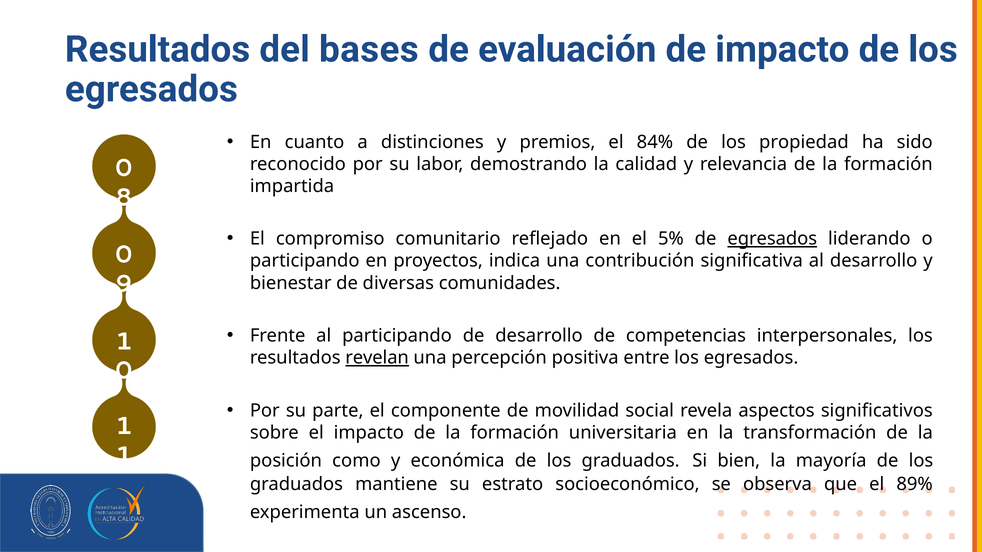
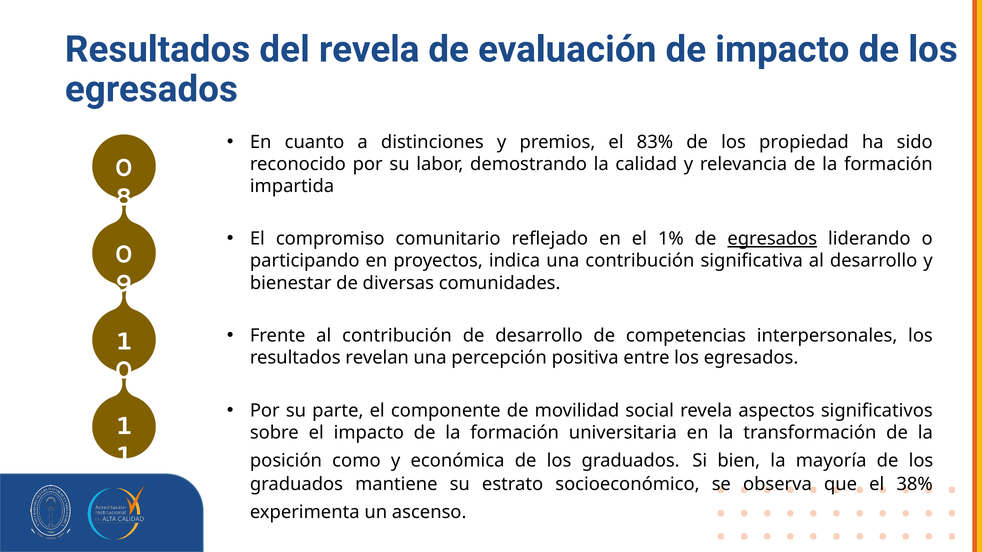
del bases: bases -> revela (369, 49)
84%: 84% -> 83% (655, 142)
5%: 5% -> 1% (671, 239)
al participando: participando -> contribución (397, 336)
revelan underline: present -> none (377, 358)
89%: 89% -> 38% (915, 484)
